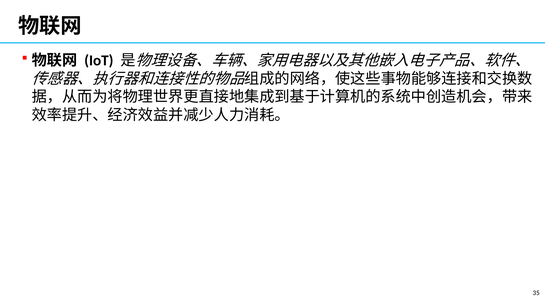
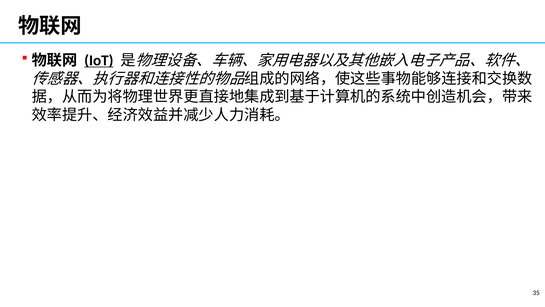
IoT underline: none -> present (99, 60)
